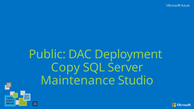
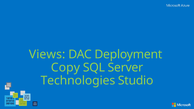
Public: Public -> Views (47, 54)
Maintenance: Maintenance -> Technologies (78, 81)
